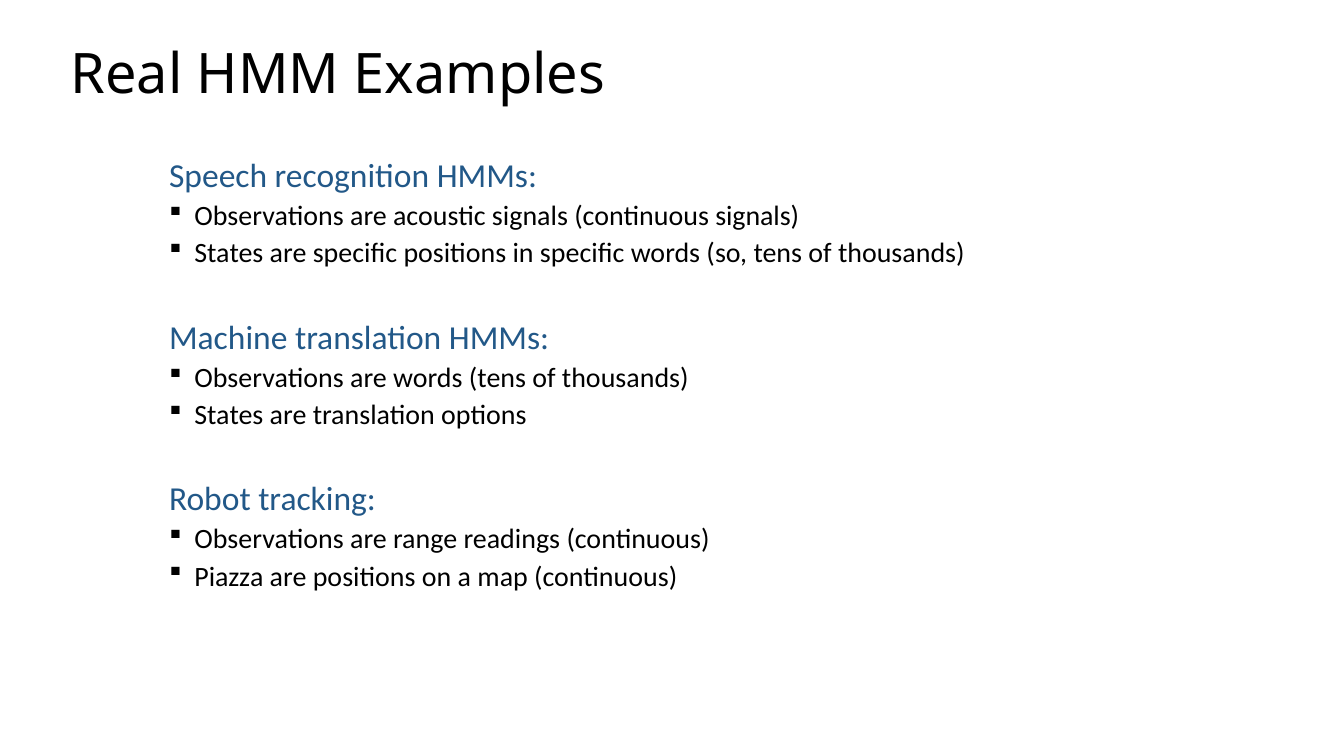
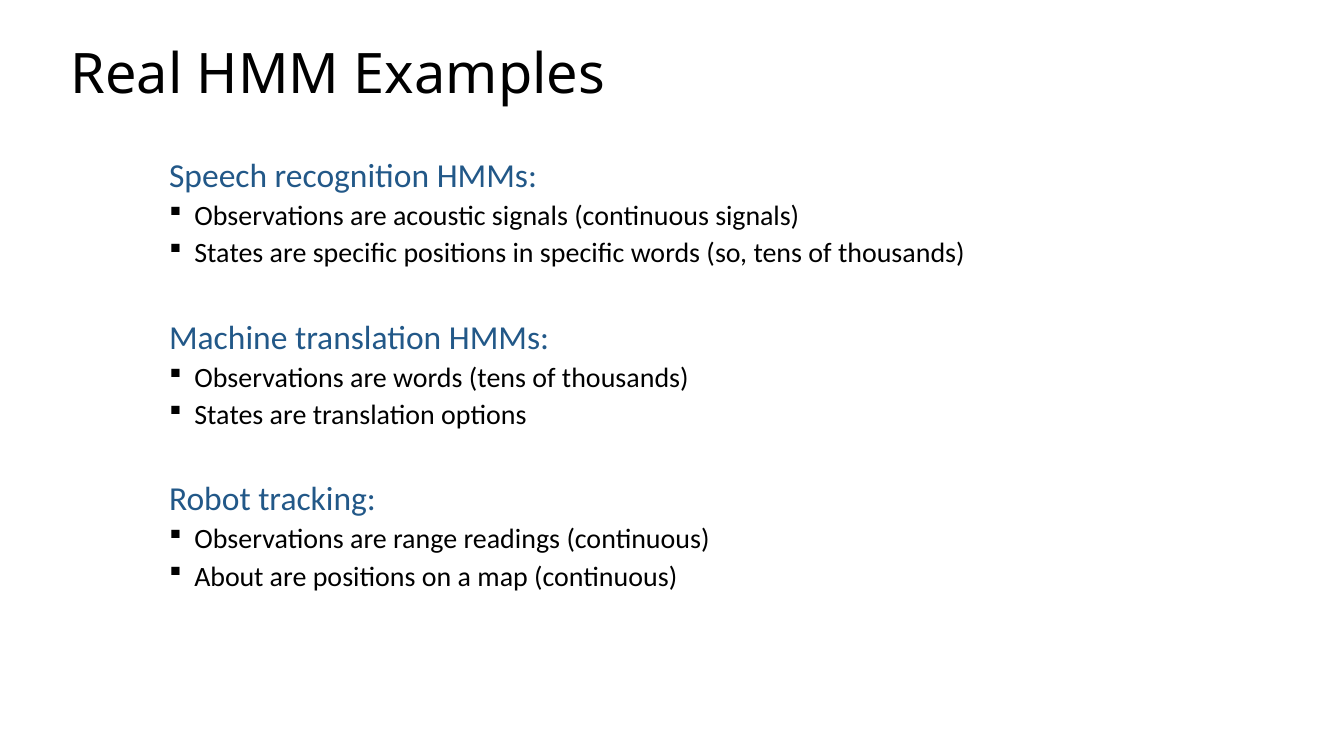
Piazza: Piazza -> About (229, 577)
